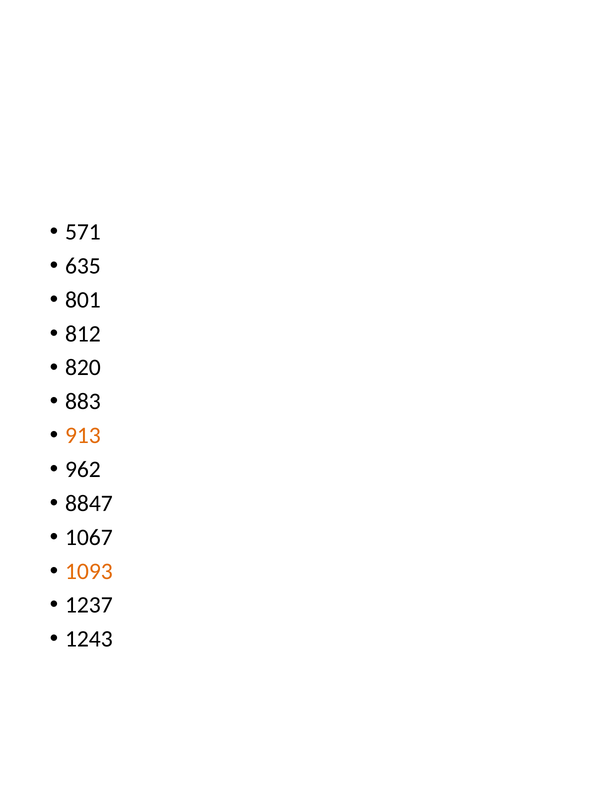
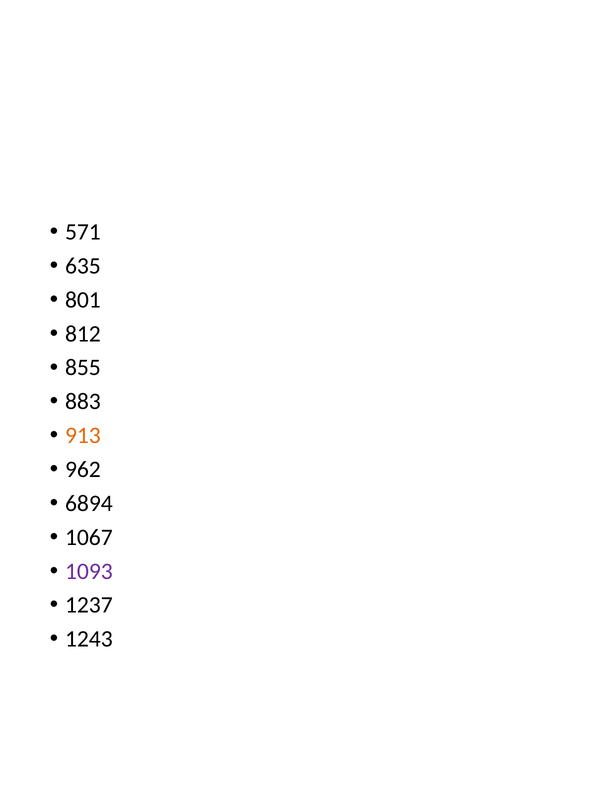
820: 820 -> 855 (83, 368)
8847: 8847 -> 6894 (89, 504)
1093 colour: orange -> purple (89, 571)
